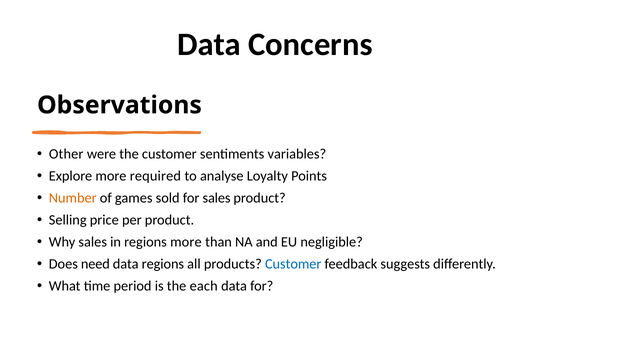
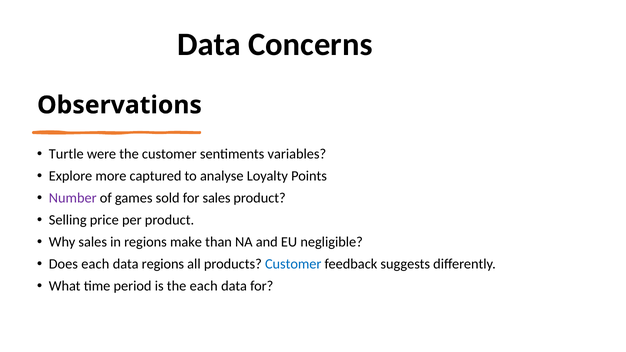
Other: Other -> Turtle (66, 154)
required: required -> captured (156, 176)
Number colour: orange -> purple (73, 198)
regions more: more -> make (186, 242)
Does need: need -> each (95, 264)
